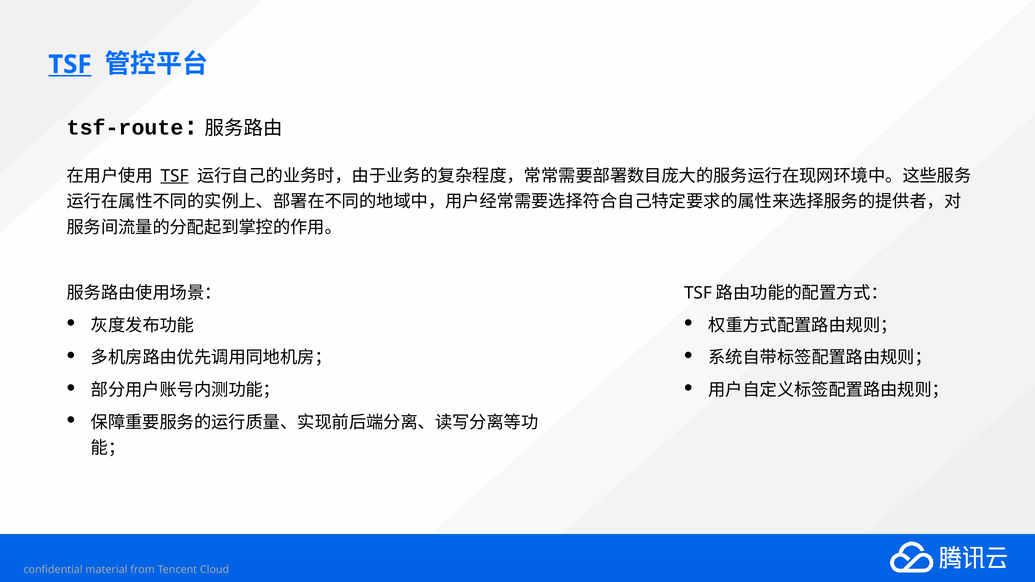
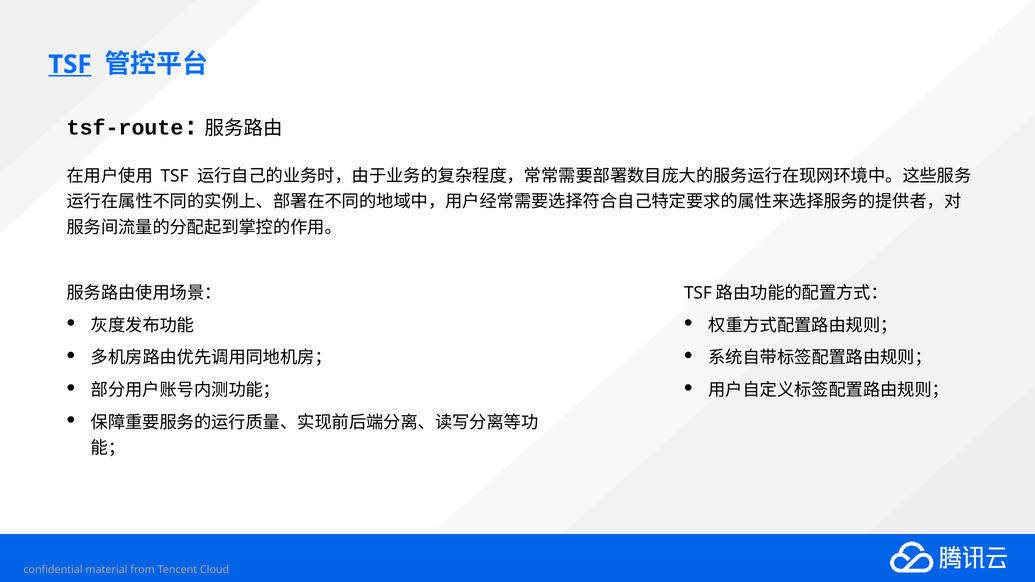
TSF underline: present -> none (175, 176)
